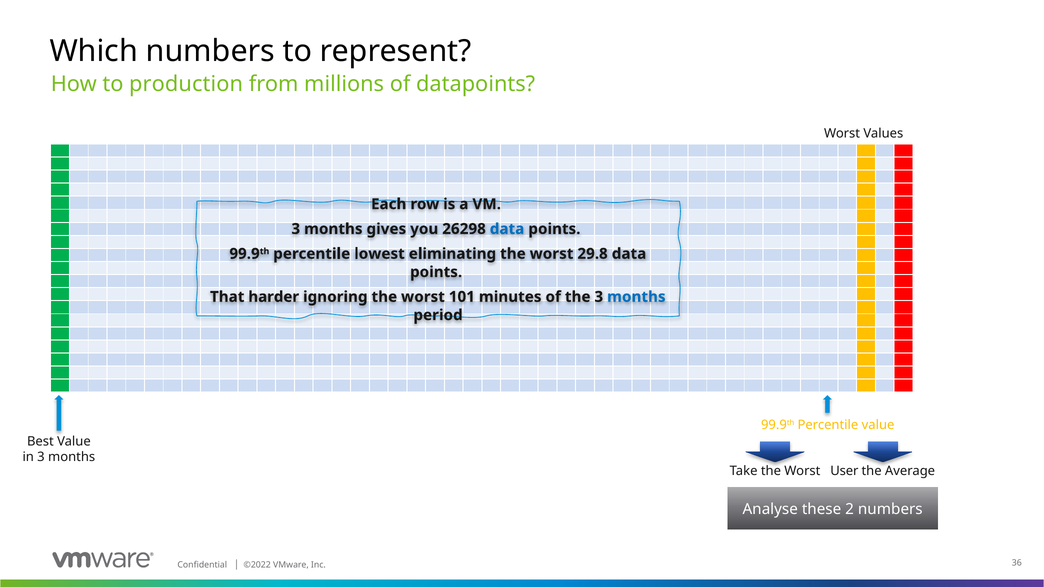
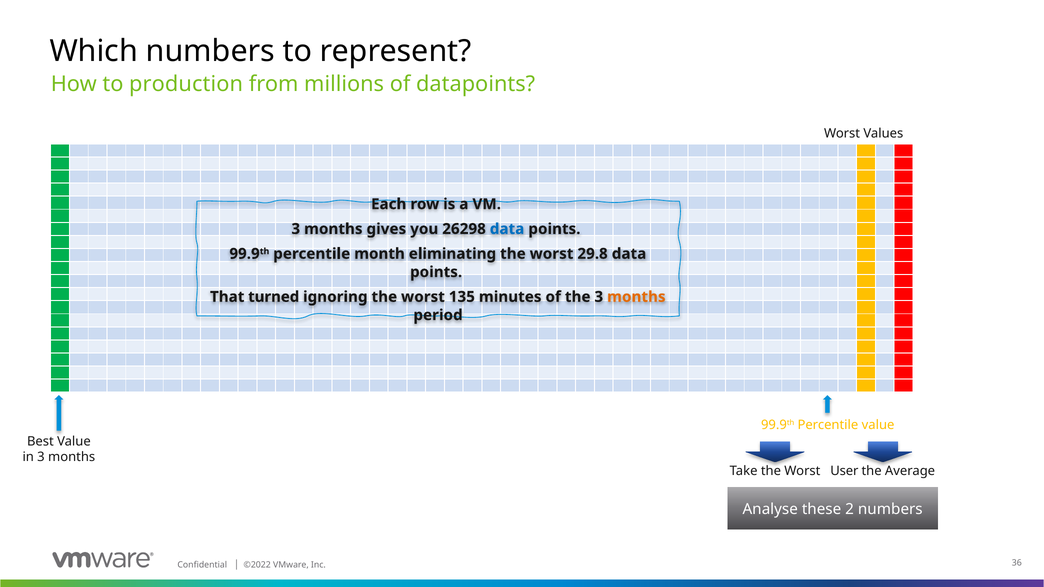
lowest: lowest -> month (379, 254)
harder: harder -> turned (274, 297)
101: 101 -> 135 (462, 297)
months colour: blue -> orange (636, 297)
